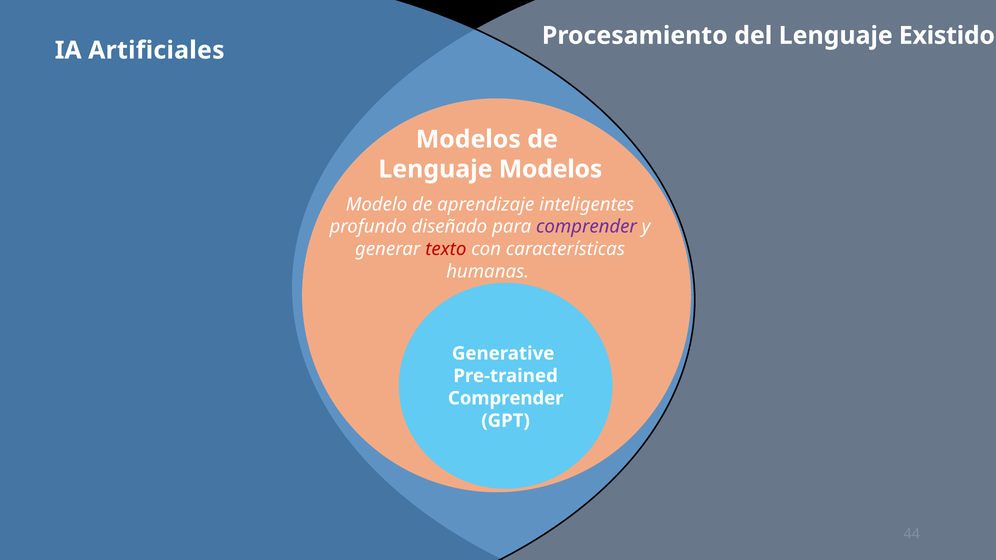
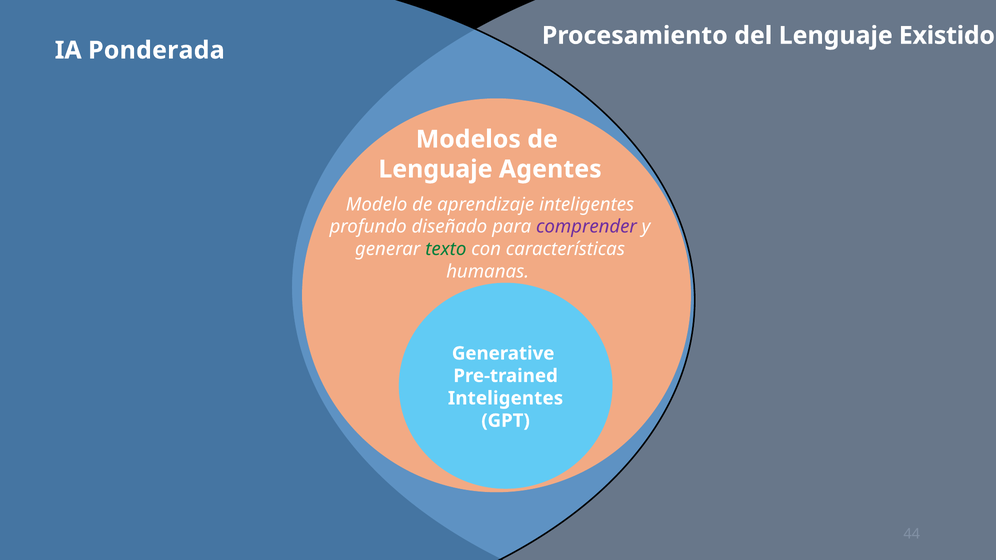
Artificiales: Artificiales -> Ponderada (156, 50)
Lenguaje Modelos: Modelos -> Agentes (550, 169)
texto colour: red -> green (446, 249)
Comprender: Comprender -> Inteligentes (506, 398)
